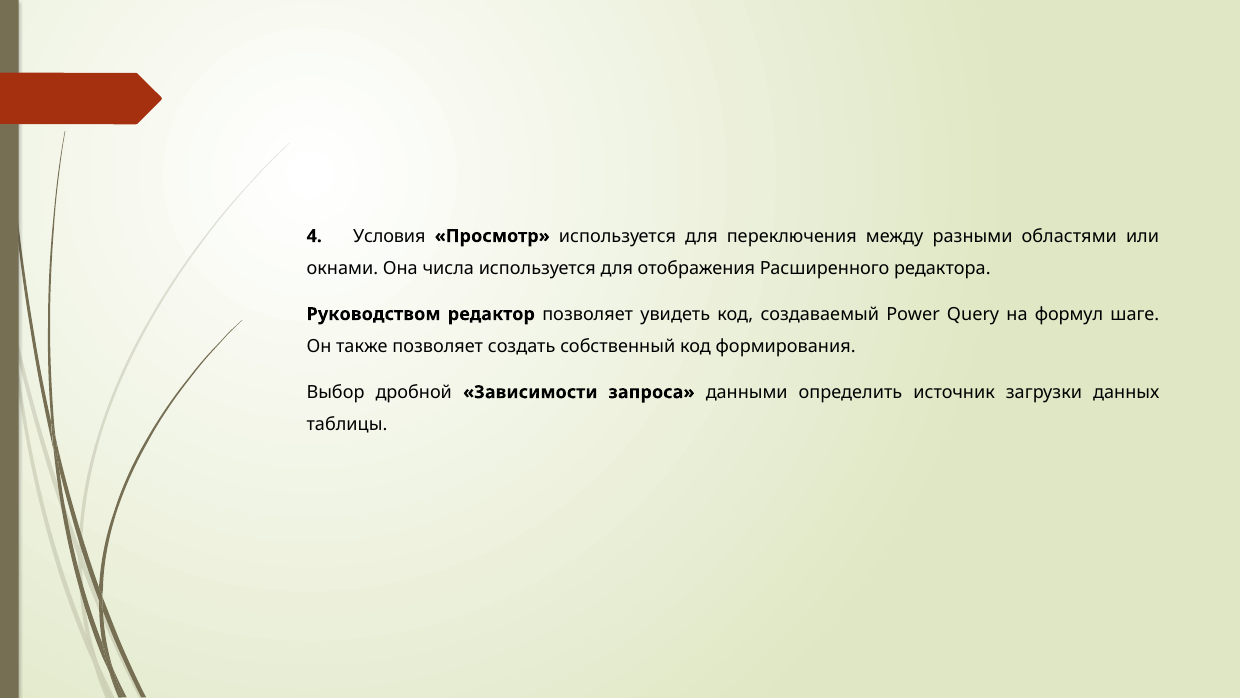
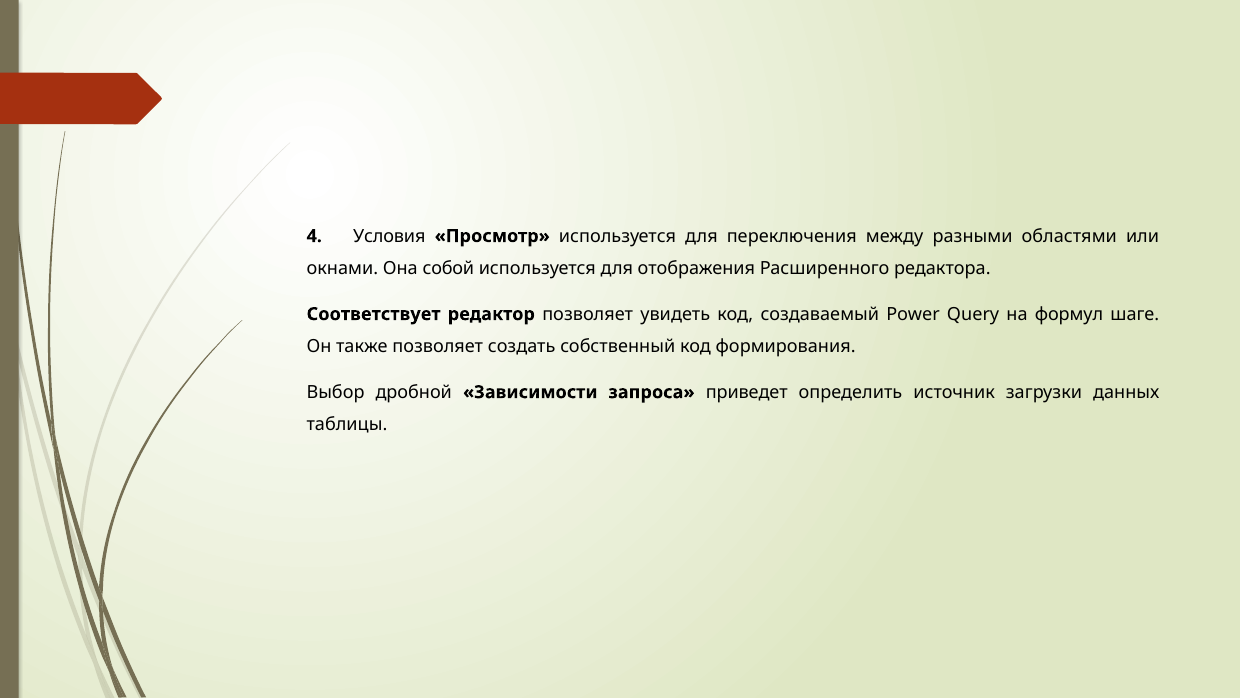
числа: числа -> собой (448, 268)
Руководством: Руководством -> Соответствует (374, 314)
данными: данными -> приведет (747, 392)
